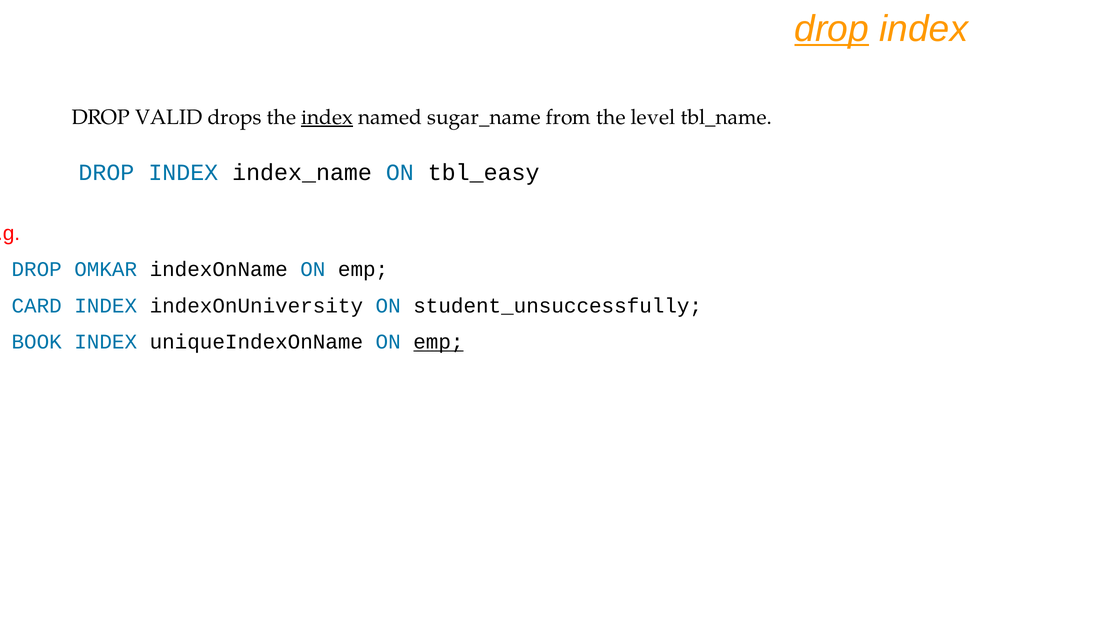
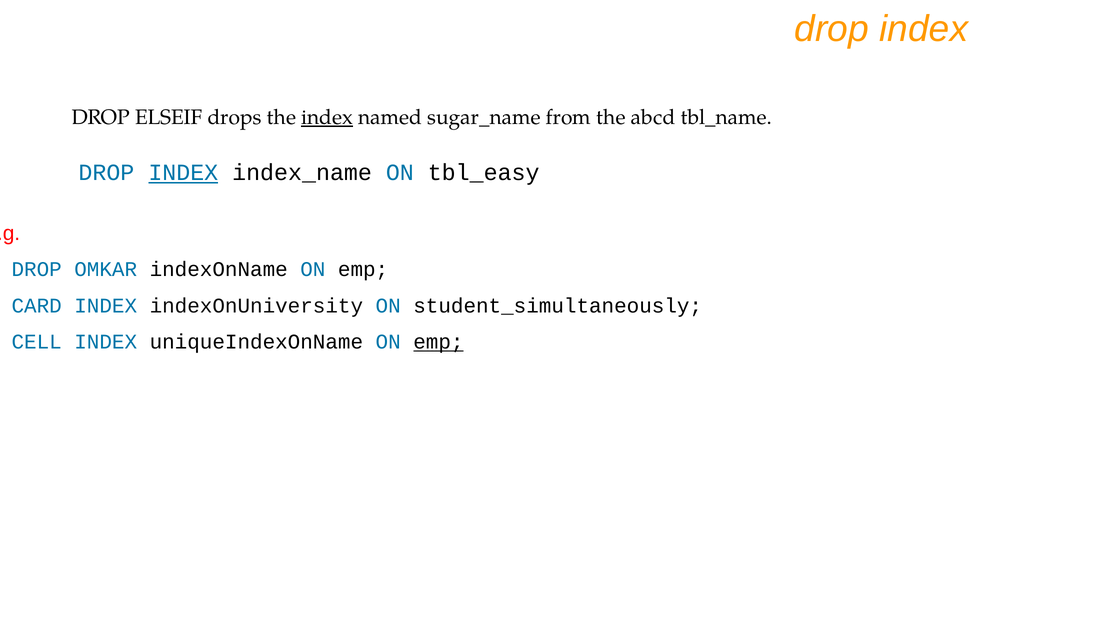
drop underline: present -> none (832, 29)
VALID: VALID -> ELSEIF (169, 117)
level: level -> abcd (653, 117)
INDEX underline: none -> present (183, 172)
student_unsuccessfully: student_unsuccessfully -> student_simultaneously (558, 306)
BOOK: BOOK -> CELL (37, 342)
